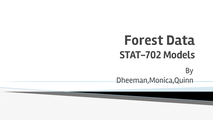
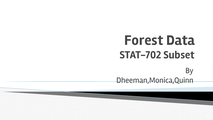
Models: Models -> Subset (179, 55)
